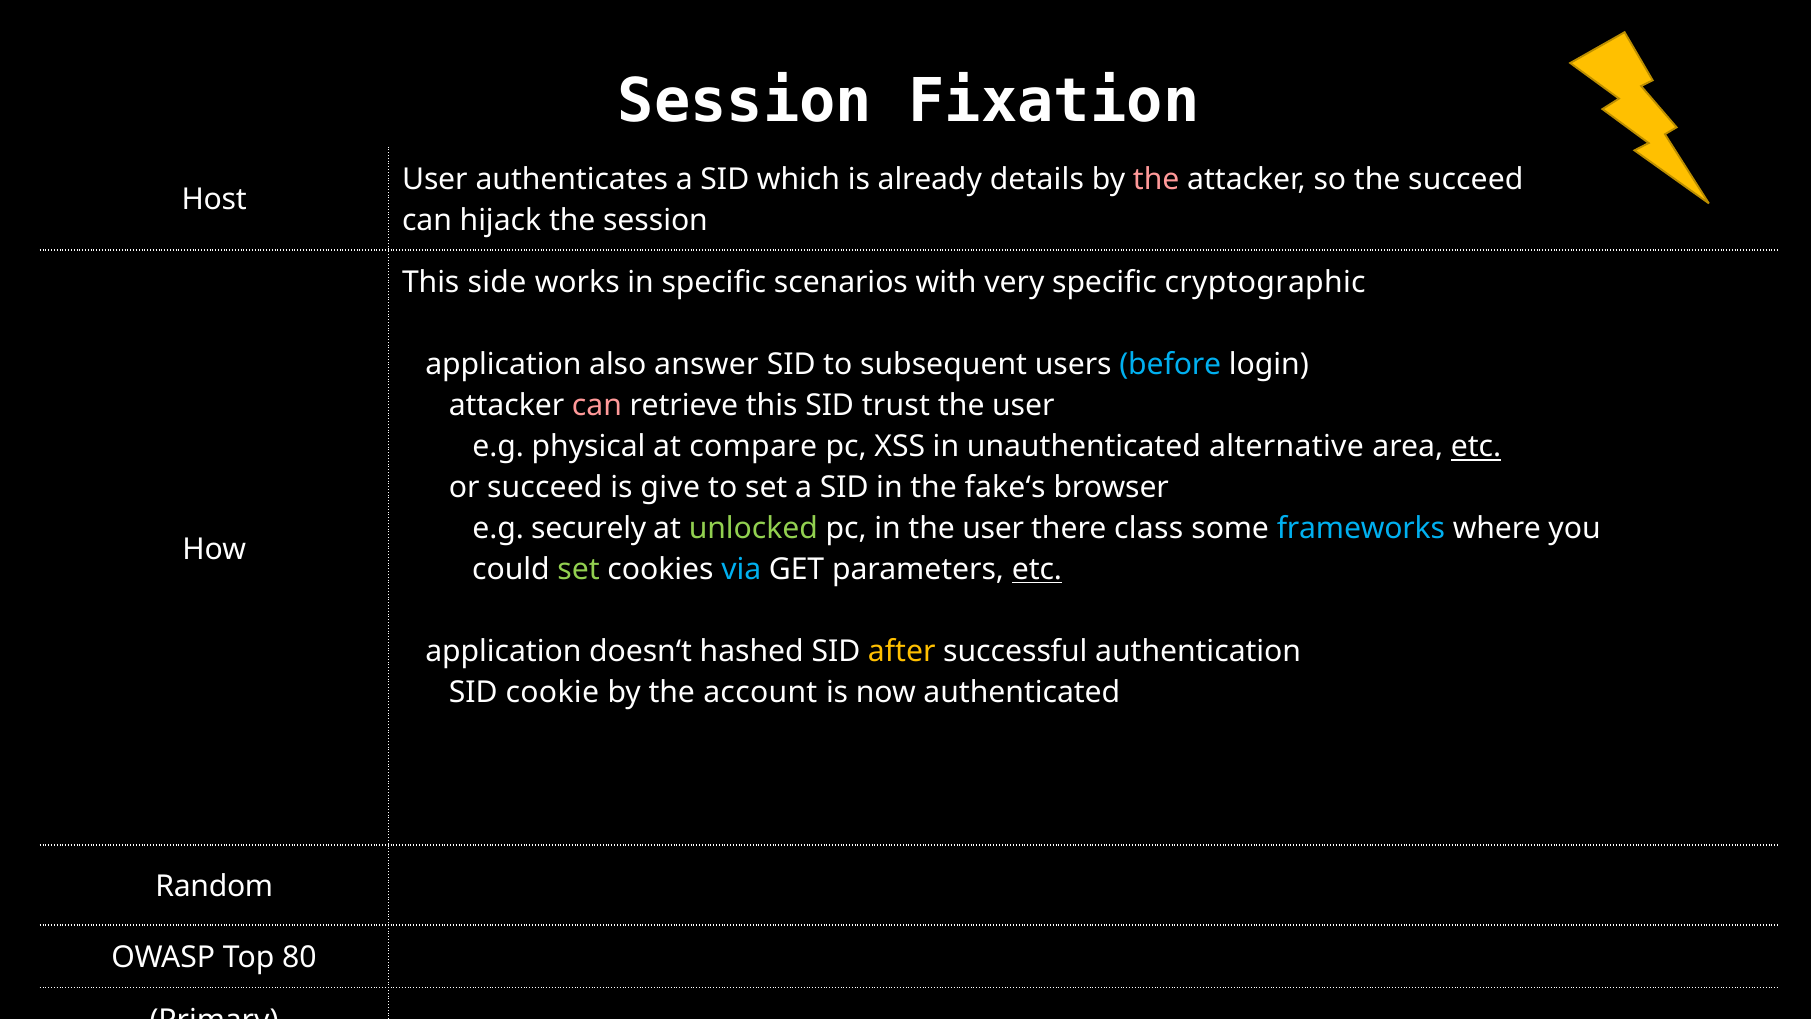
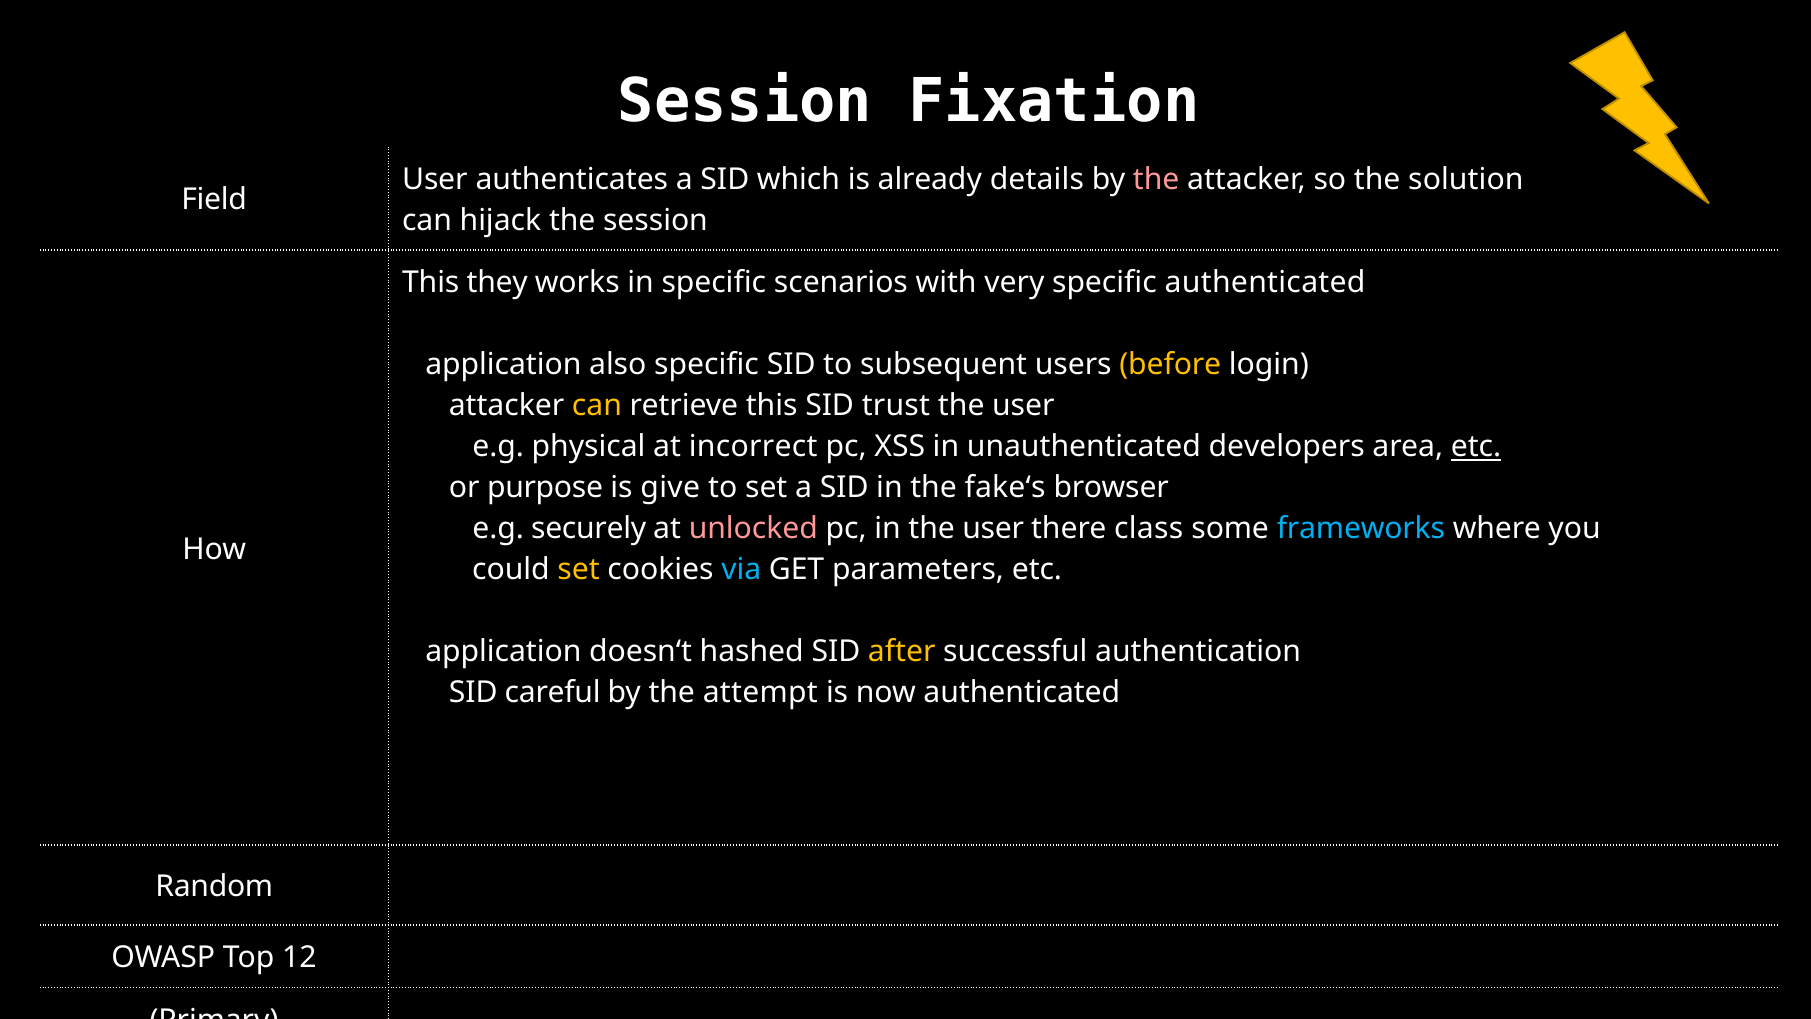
the succeed: succeed -> solution (1466, 179)
Host: Host -> Field (214, 200)
side: side -> they (497, 283)
specific cryptographic: cryptographic -> authenticated (1265, 283)
also answer: answer -> specific (707, 365)
before colour: light blue -> yellow (1170, 365)
can colour: pink -> yellow (597, 406)
compare: compare -> incorrect (753, 447)
alternative: alternative -> developers (1287, 447)
or succeed: succeed -> purpose (545, 488)
unlocked colour: light green -> pink (753, 528)
set colour: light green -> yellow (579, 569)
etc underline: present -> none (1037, 569)
cookie: cookie -> careful (553, 692)
account: account -> attempt (760, 692)
80: 80 -> 12 (299, 958)
